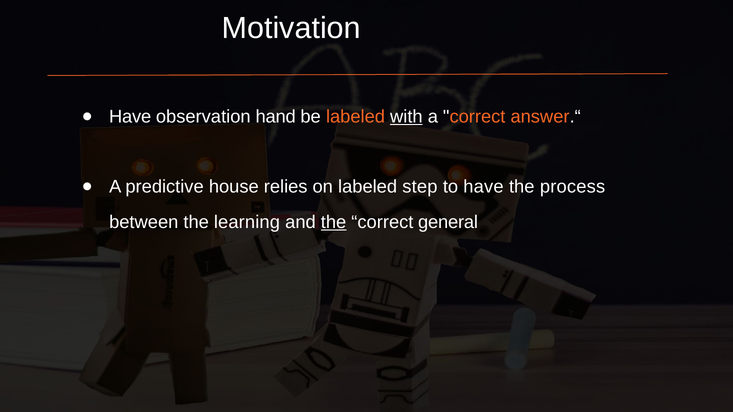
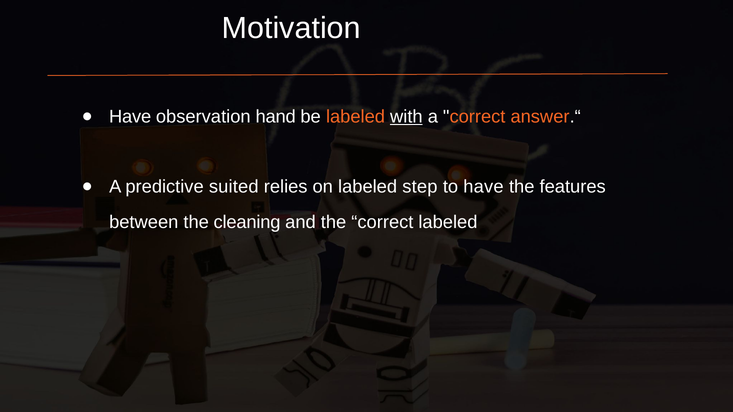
house: house -> suited (234, 187)
process: process -> features (573, 187)
learning: learning -> cleaning (247, 222)
the underline: present -> none (334, 222)
correct general: general -> labeled (448, 222)
